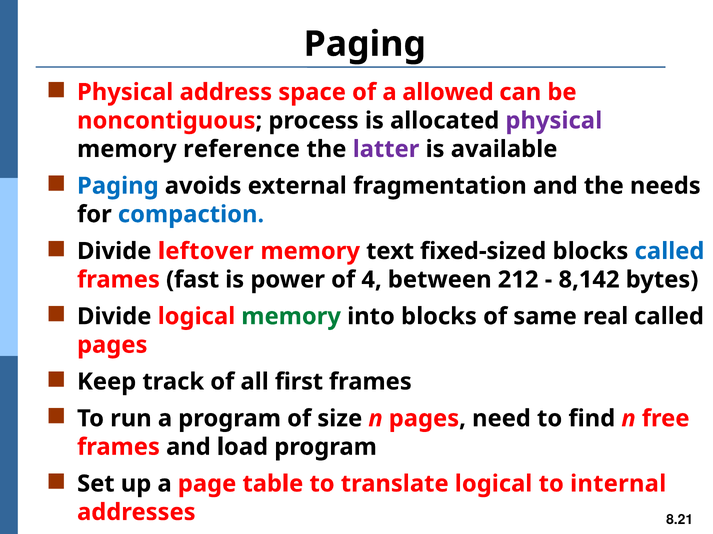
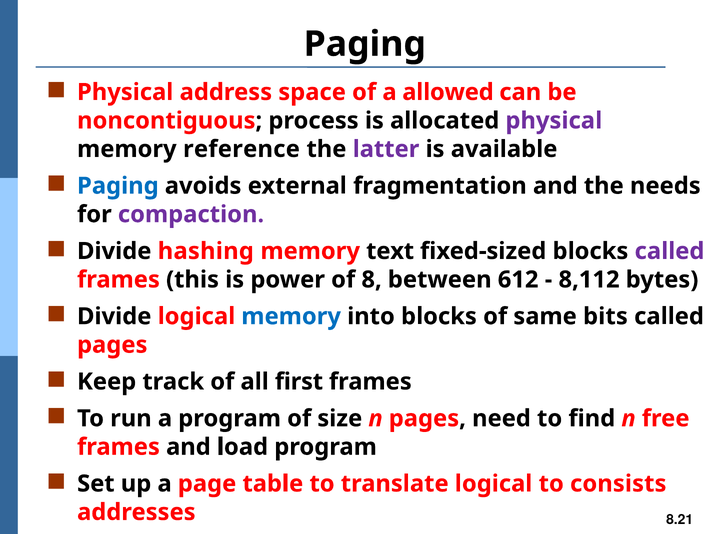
compaction colour: blue -> purple (191, 215)
leftover: leftover -> hashing (206, 252)
called colour: blue -> purple (669, 252)
fast: fast -> this (193, 280)
4: 4 -> 8 (372, 280)
212: 212 -> 612 (518, 280)
8,142: 8,142 -> 8,112 (589, 280)
memory colour: green -> blue (291, 317)
real: real -> bits (605, 317)
to internal: internal -> consists (618, 484)
